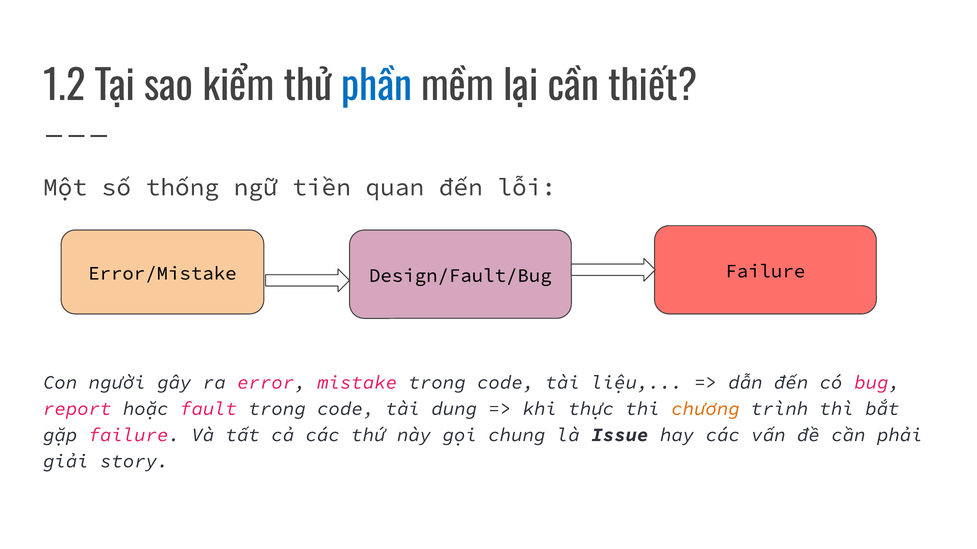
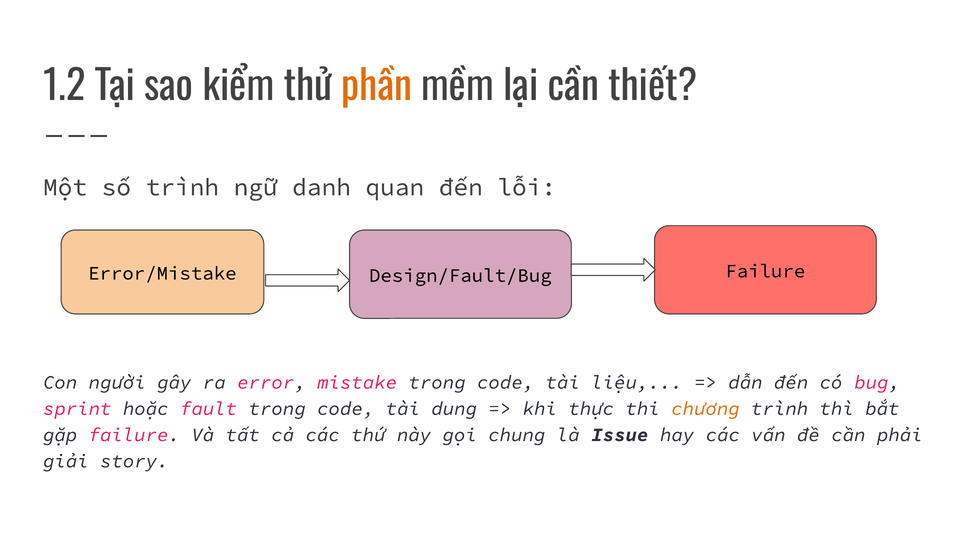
phần colour: blue -> orange (377, 87)
số thống: thống -> trình (182, 187)
tiền: tiền -> danh (322, 187)
report: report -> sprint (77, 409)
